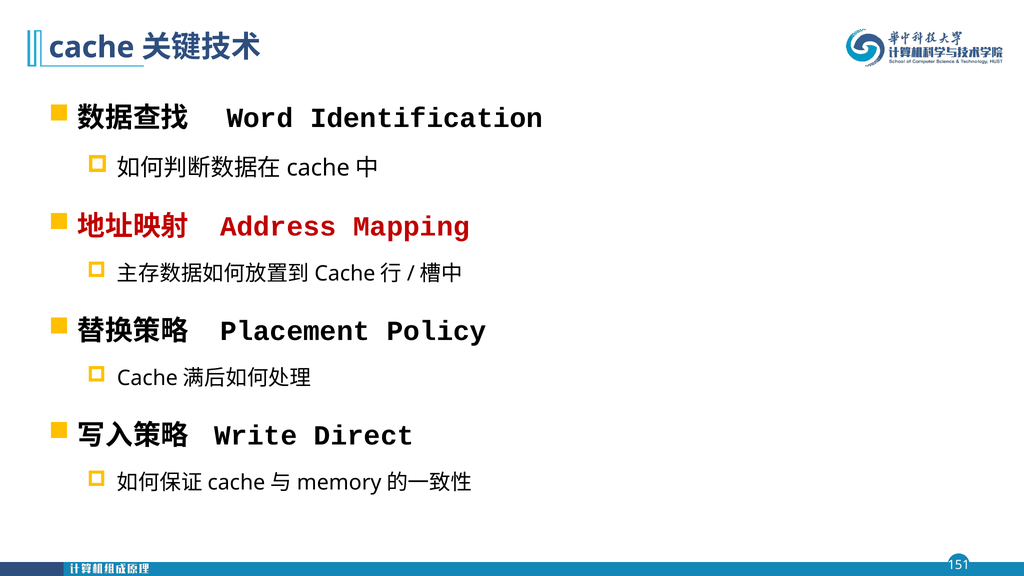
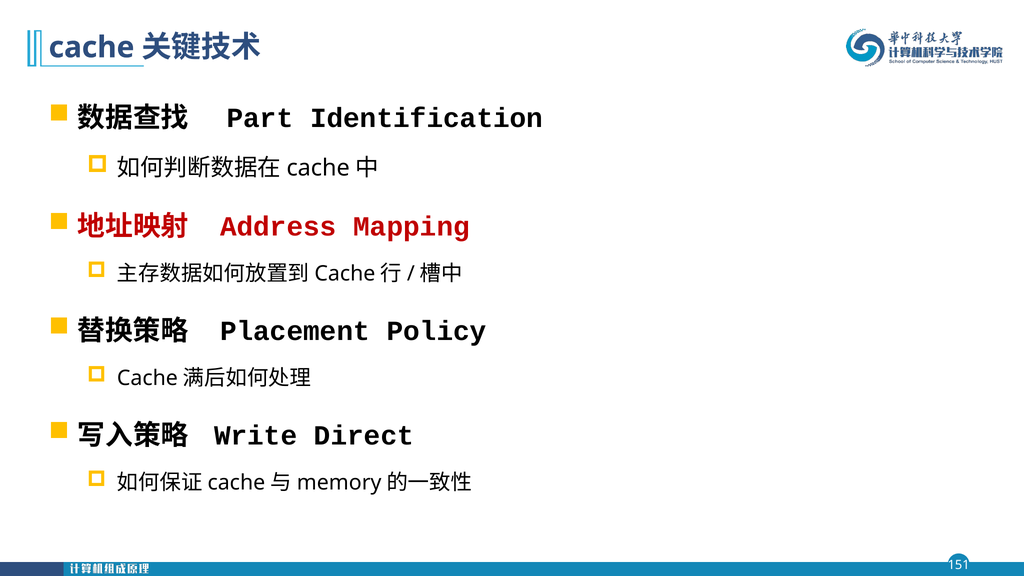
Word: Word -> Part (260, 118)
